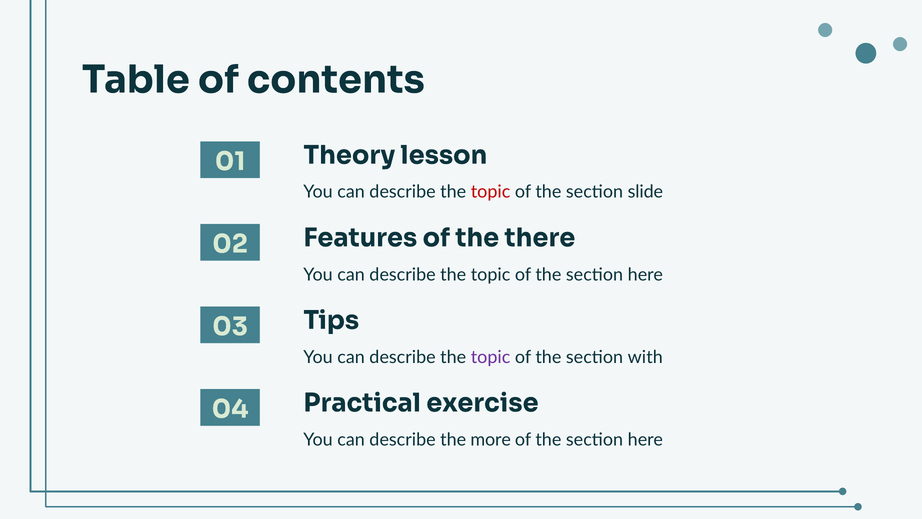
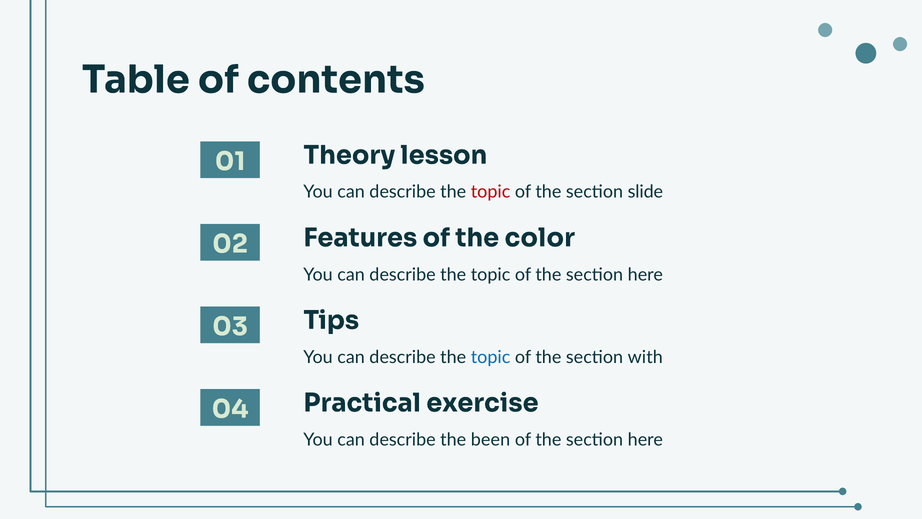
there: there -> color (540, 238)
topic colour: purple -> blue (491, 357)
more: more -> been (491, 439)
